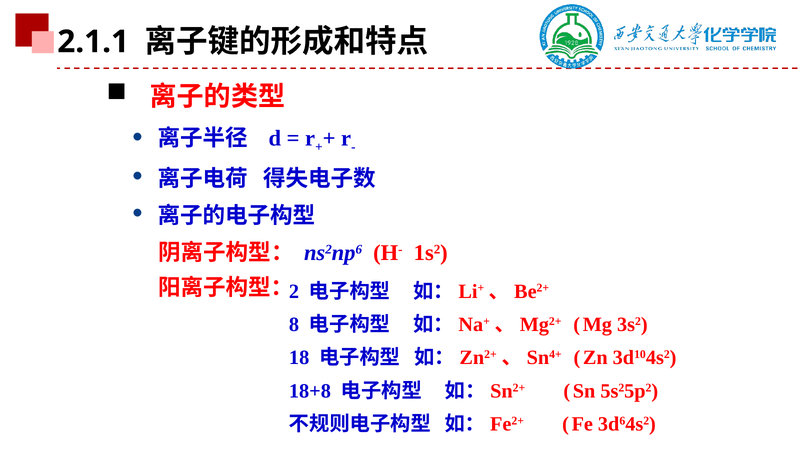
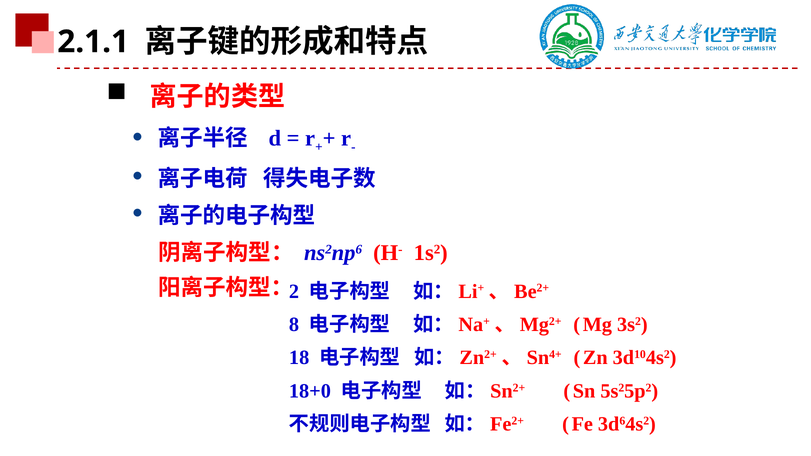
18+8: 18+8 -> 18+0 (310, 391)
